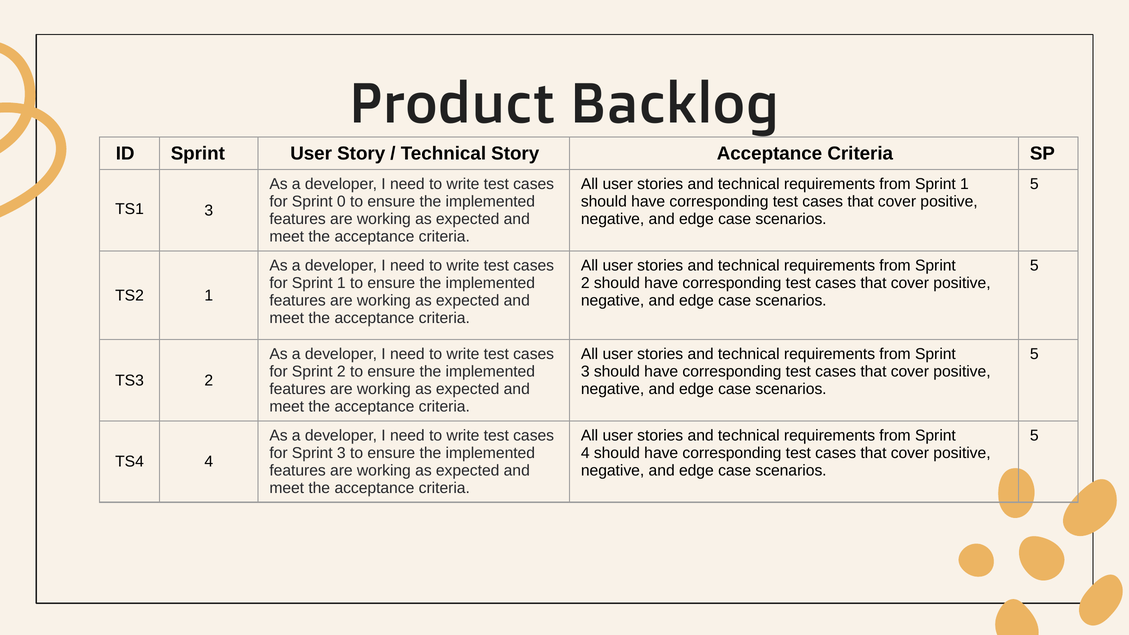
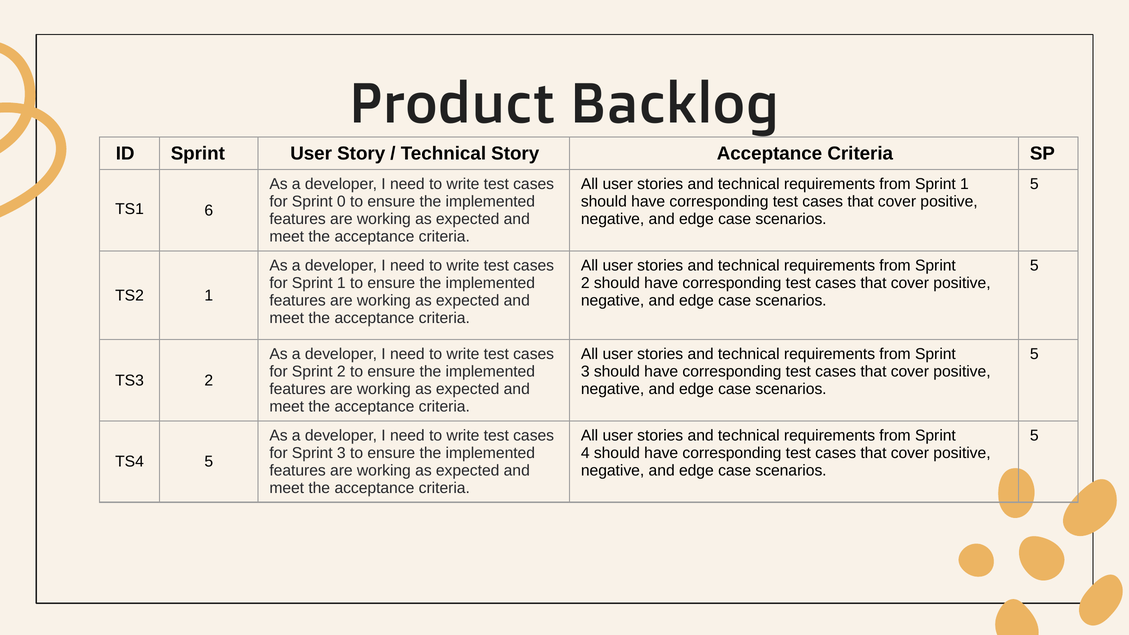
TS1 3: 3 -> 6 (209, 211)
TS4 4: 4 -> 5 (209, 462)
